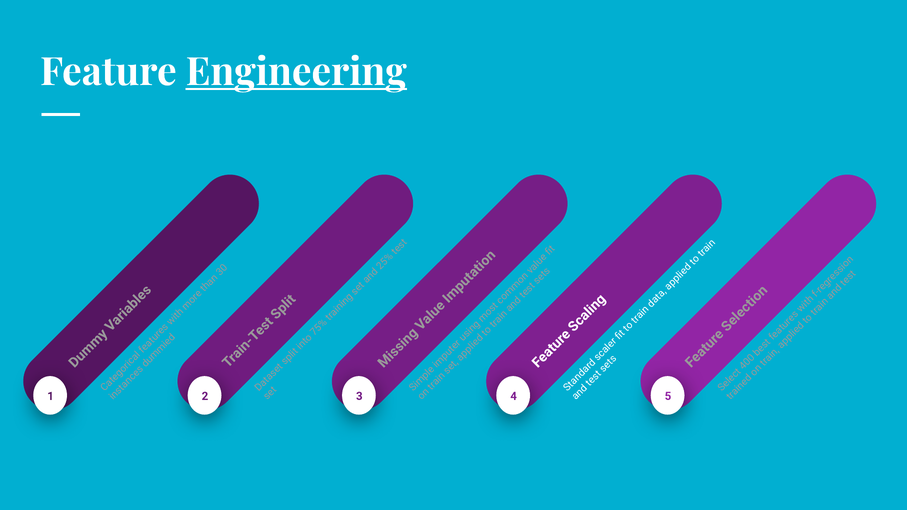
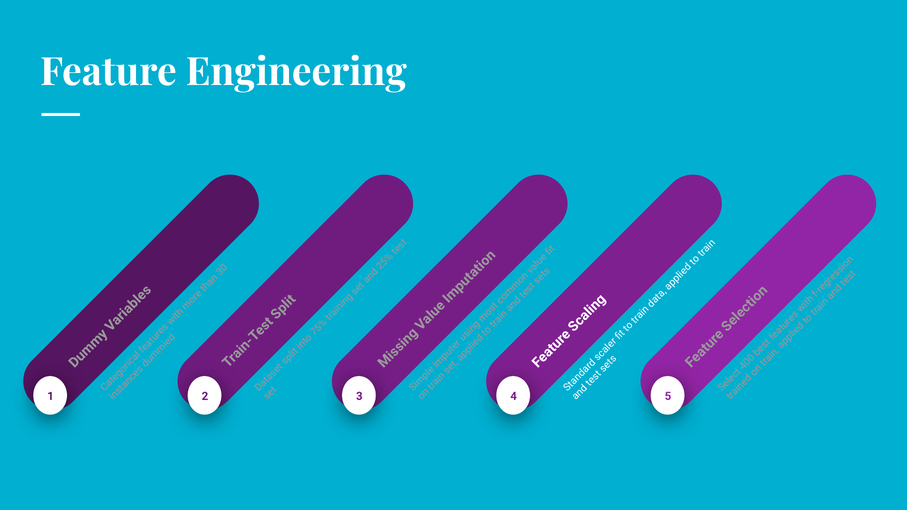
Engineering underline: present -> none (296, 72)
